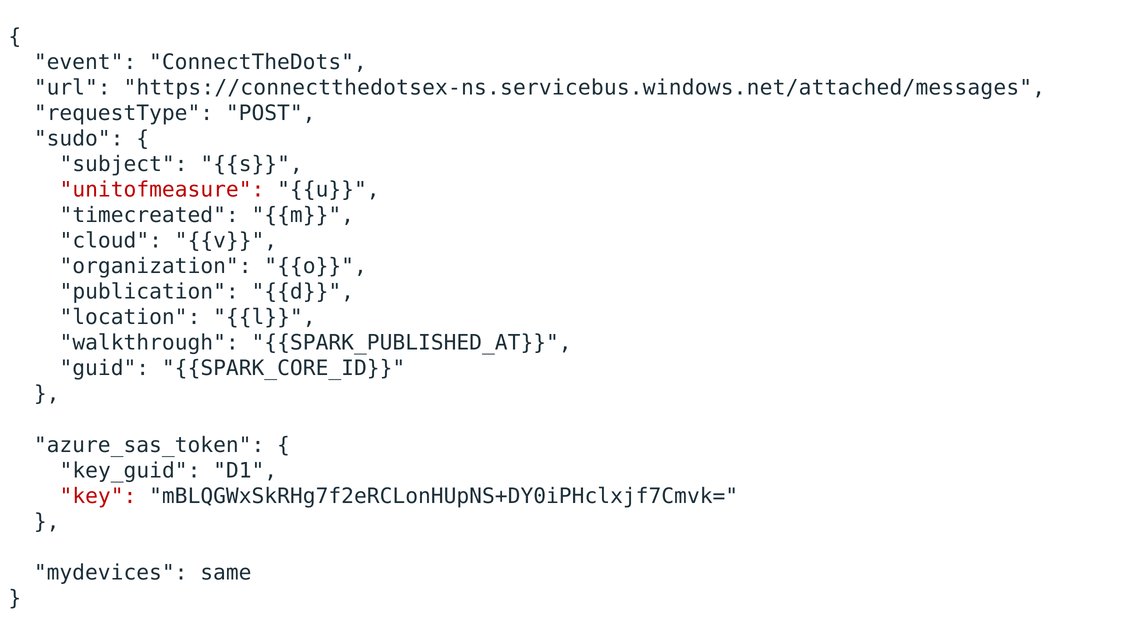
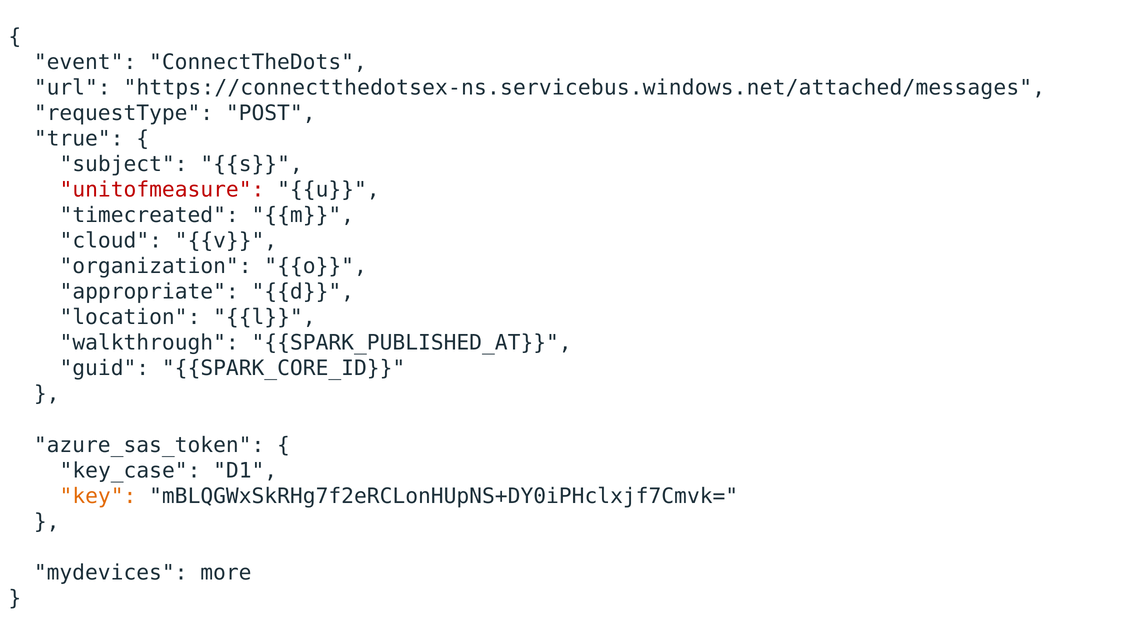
sudo: sudo -> true (79, 139)
publication: publication -> appropriate (149, 292)
key_guid: key_guid -> key_case (130, 471)
key colour: red -> orange (98, 496)
same: same -> more (226, 573)
